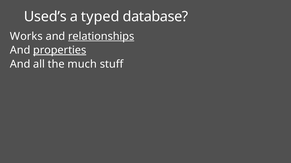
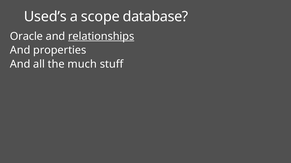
typed: typed -> scope (100, 17)
Works: Works -> Oracle (26, 36)
properties underline: present -> none (60, 50)
